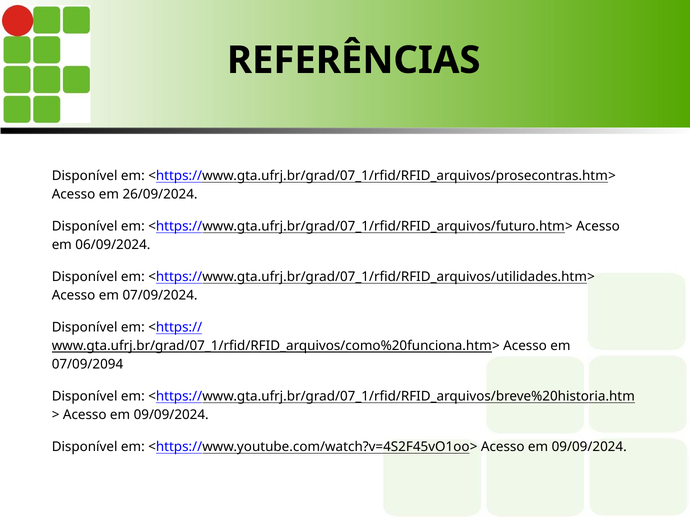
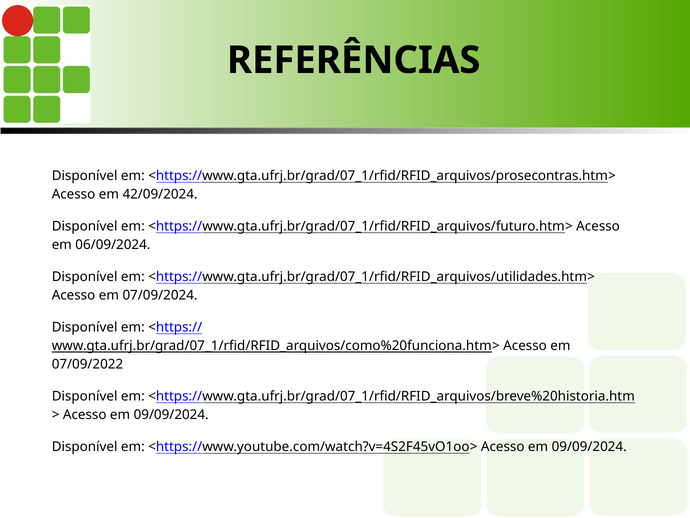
26/09/2024: 26/09/2024 -> 42/09/2024 (160, 194)
07/09/2094: 07/09/2094 -> 07/09/2022 (87, 364)
